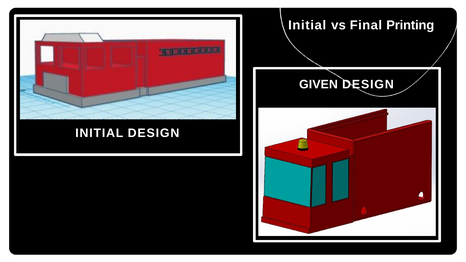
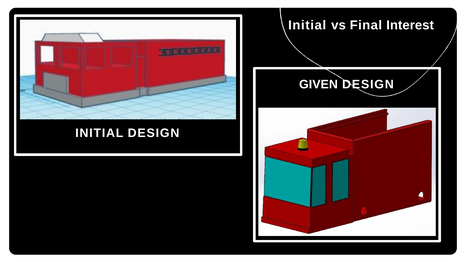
Printing: Printing -> Interest (410, 25)
